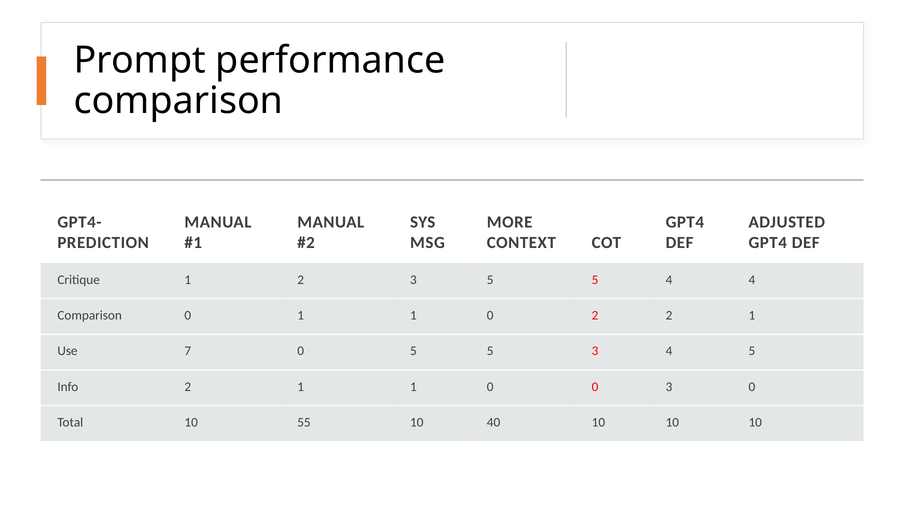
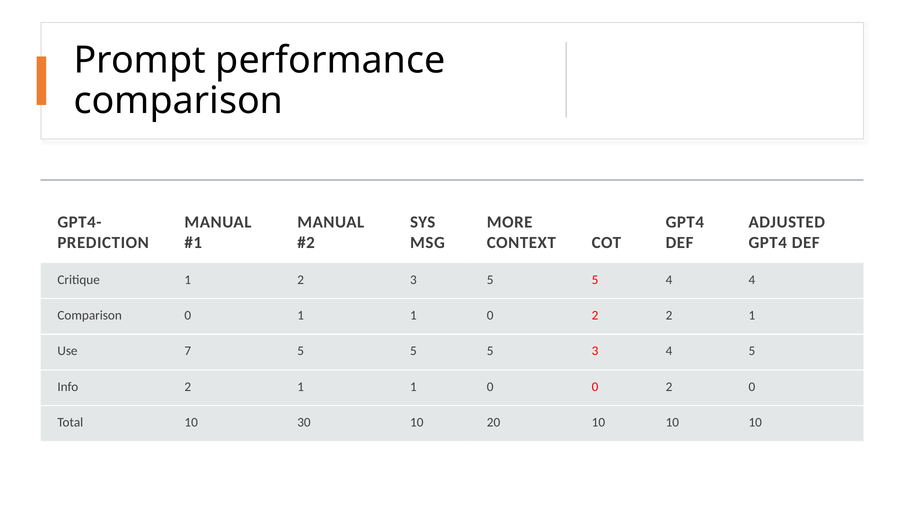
7 0: 0 -> 5 (301, 351)
0 0 3: 3 -> 2 (669, 387)
55: 55 -> 30 (304, 423)
40: 40 -> 20 (494, 423)
